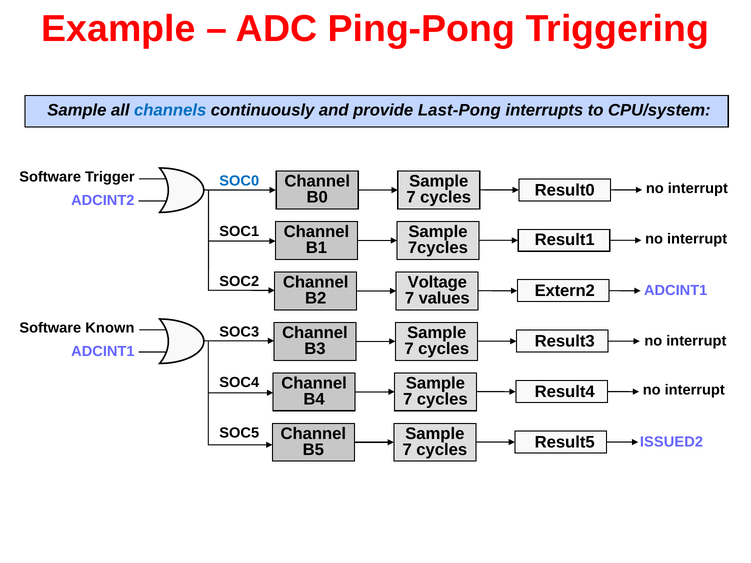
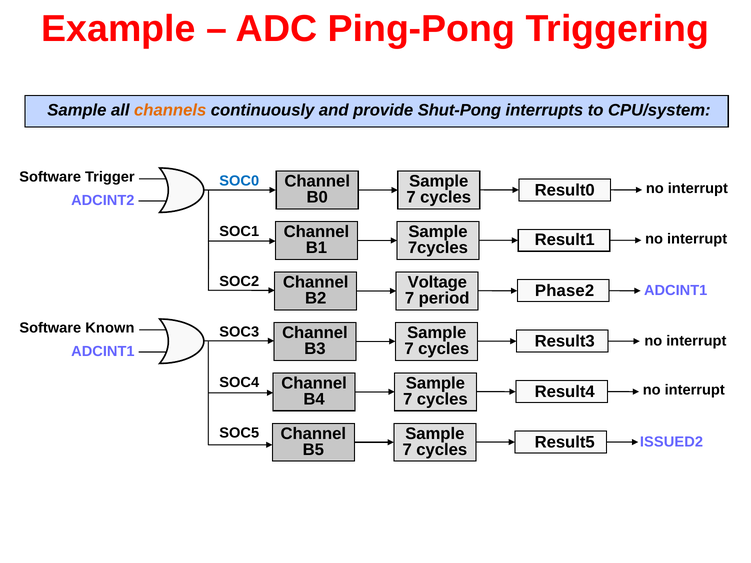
channels colour: blue -> orange (170, 110)
Last-Pong: Last-Pong -> Shut-Pong (459, 110)
Extern2: Extern2 -> Phase2 (565, 291)
values: values -> period (444, 298)
